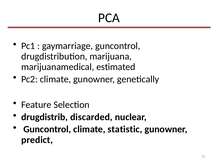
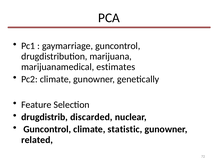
estimated: estimated -> estimates (116, 67)
predict: predict -> related (37, 139)
